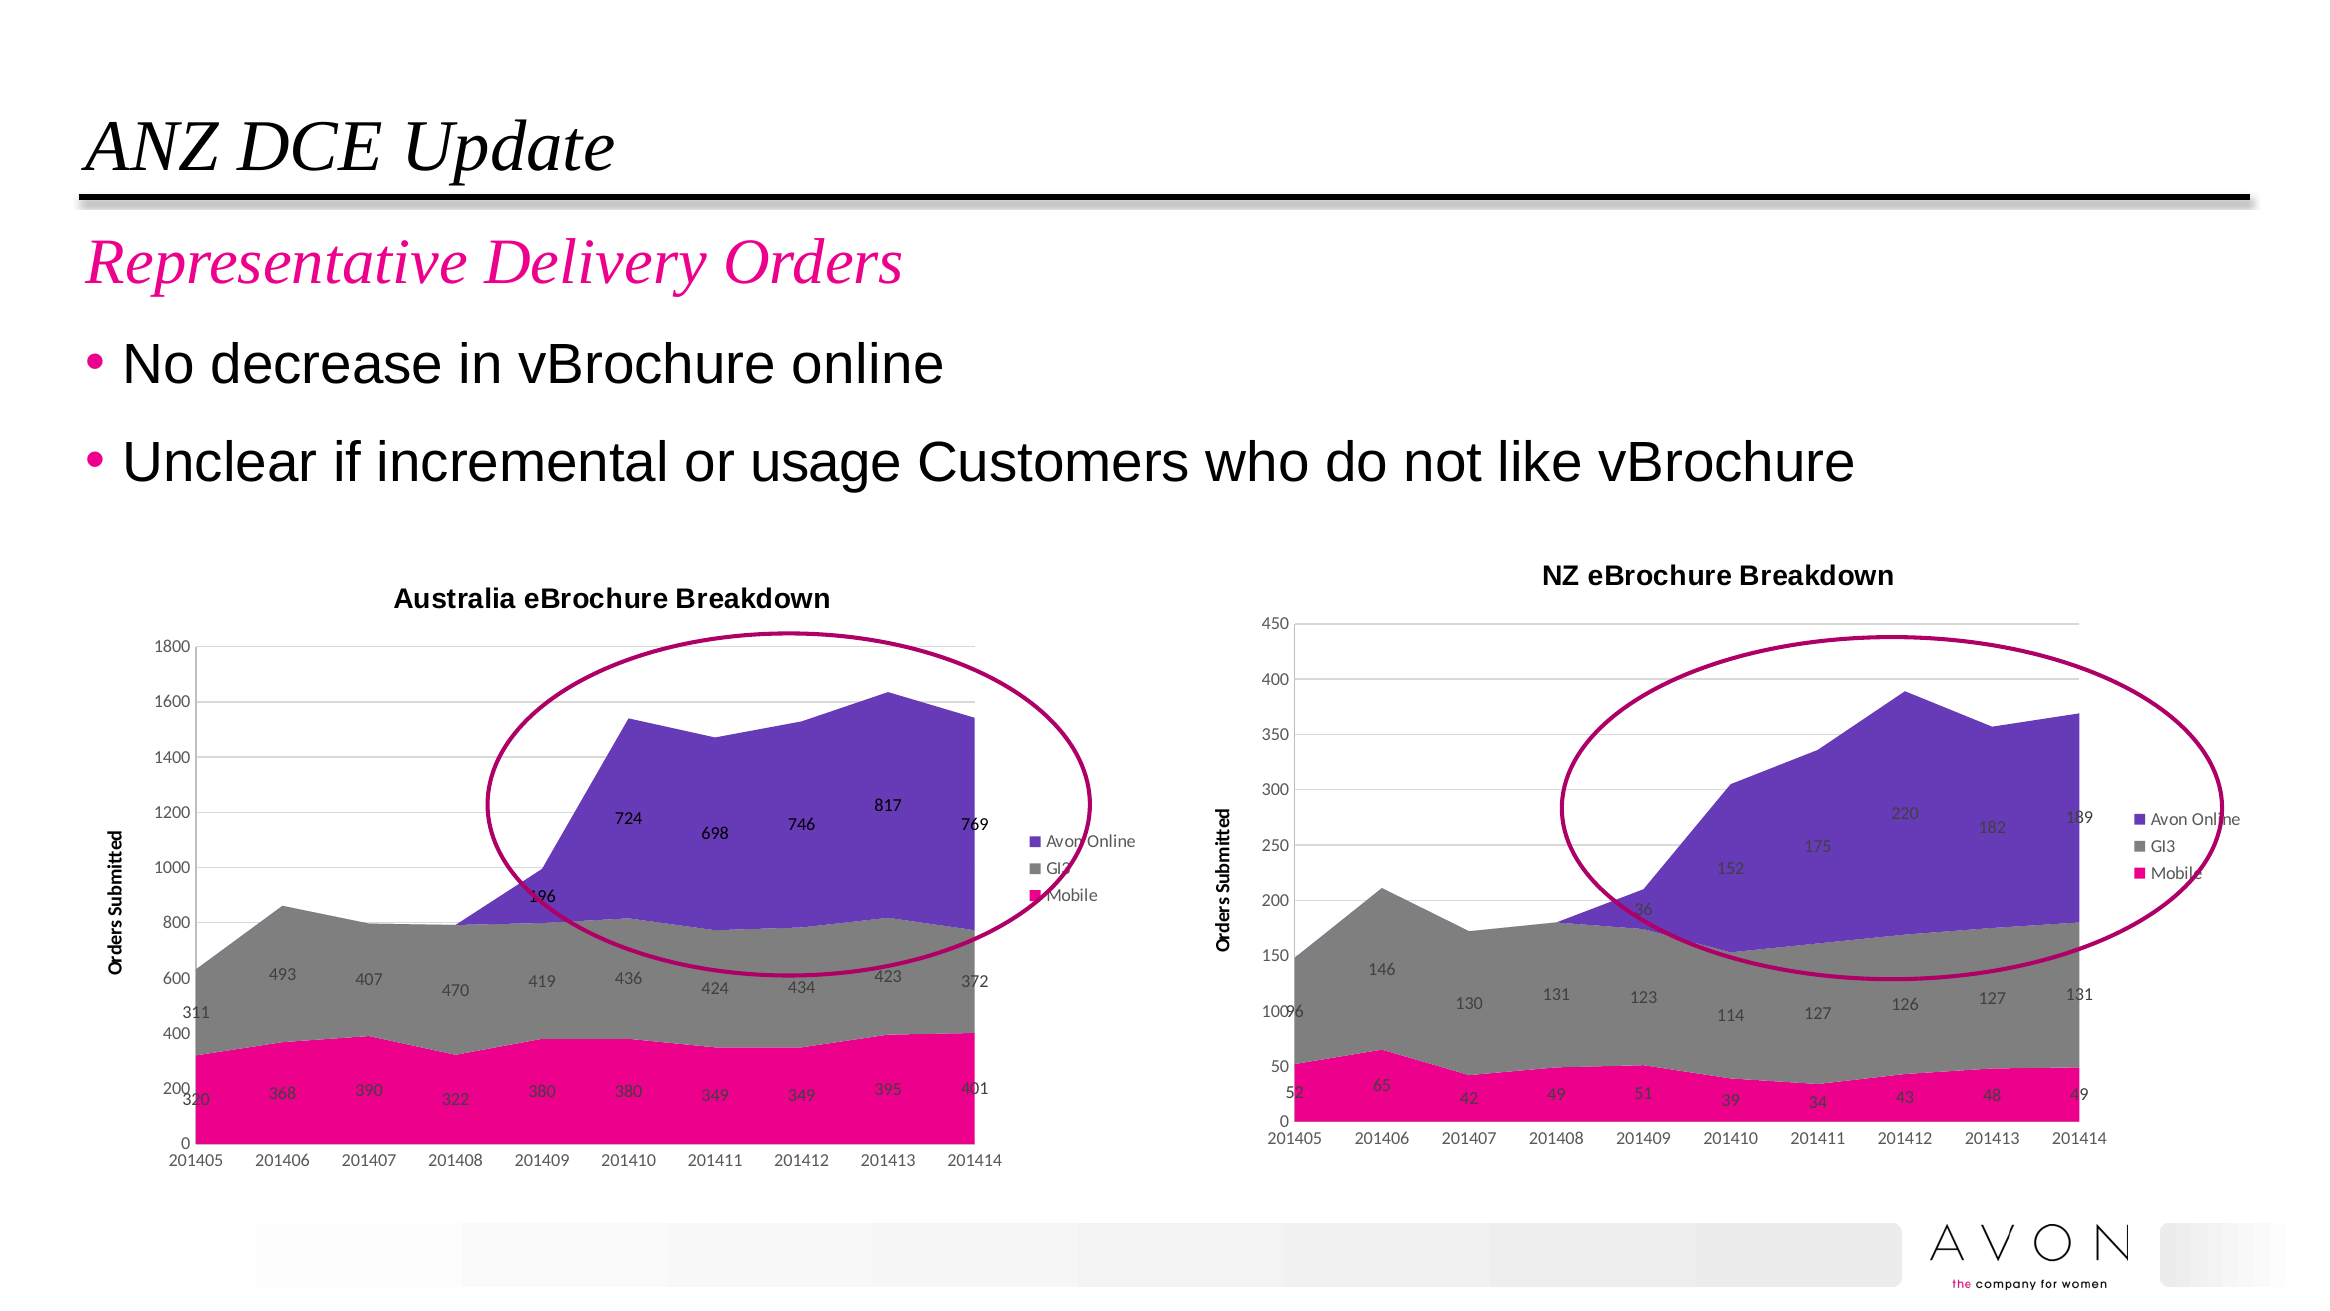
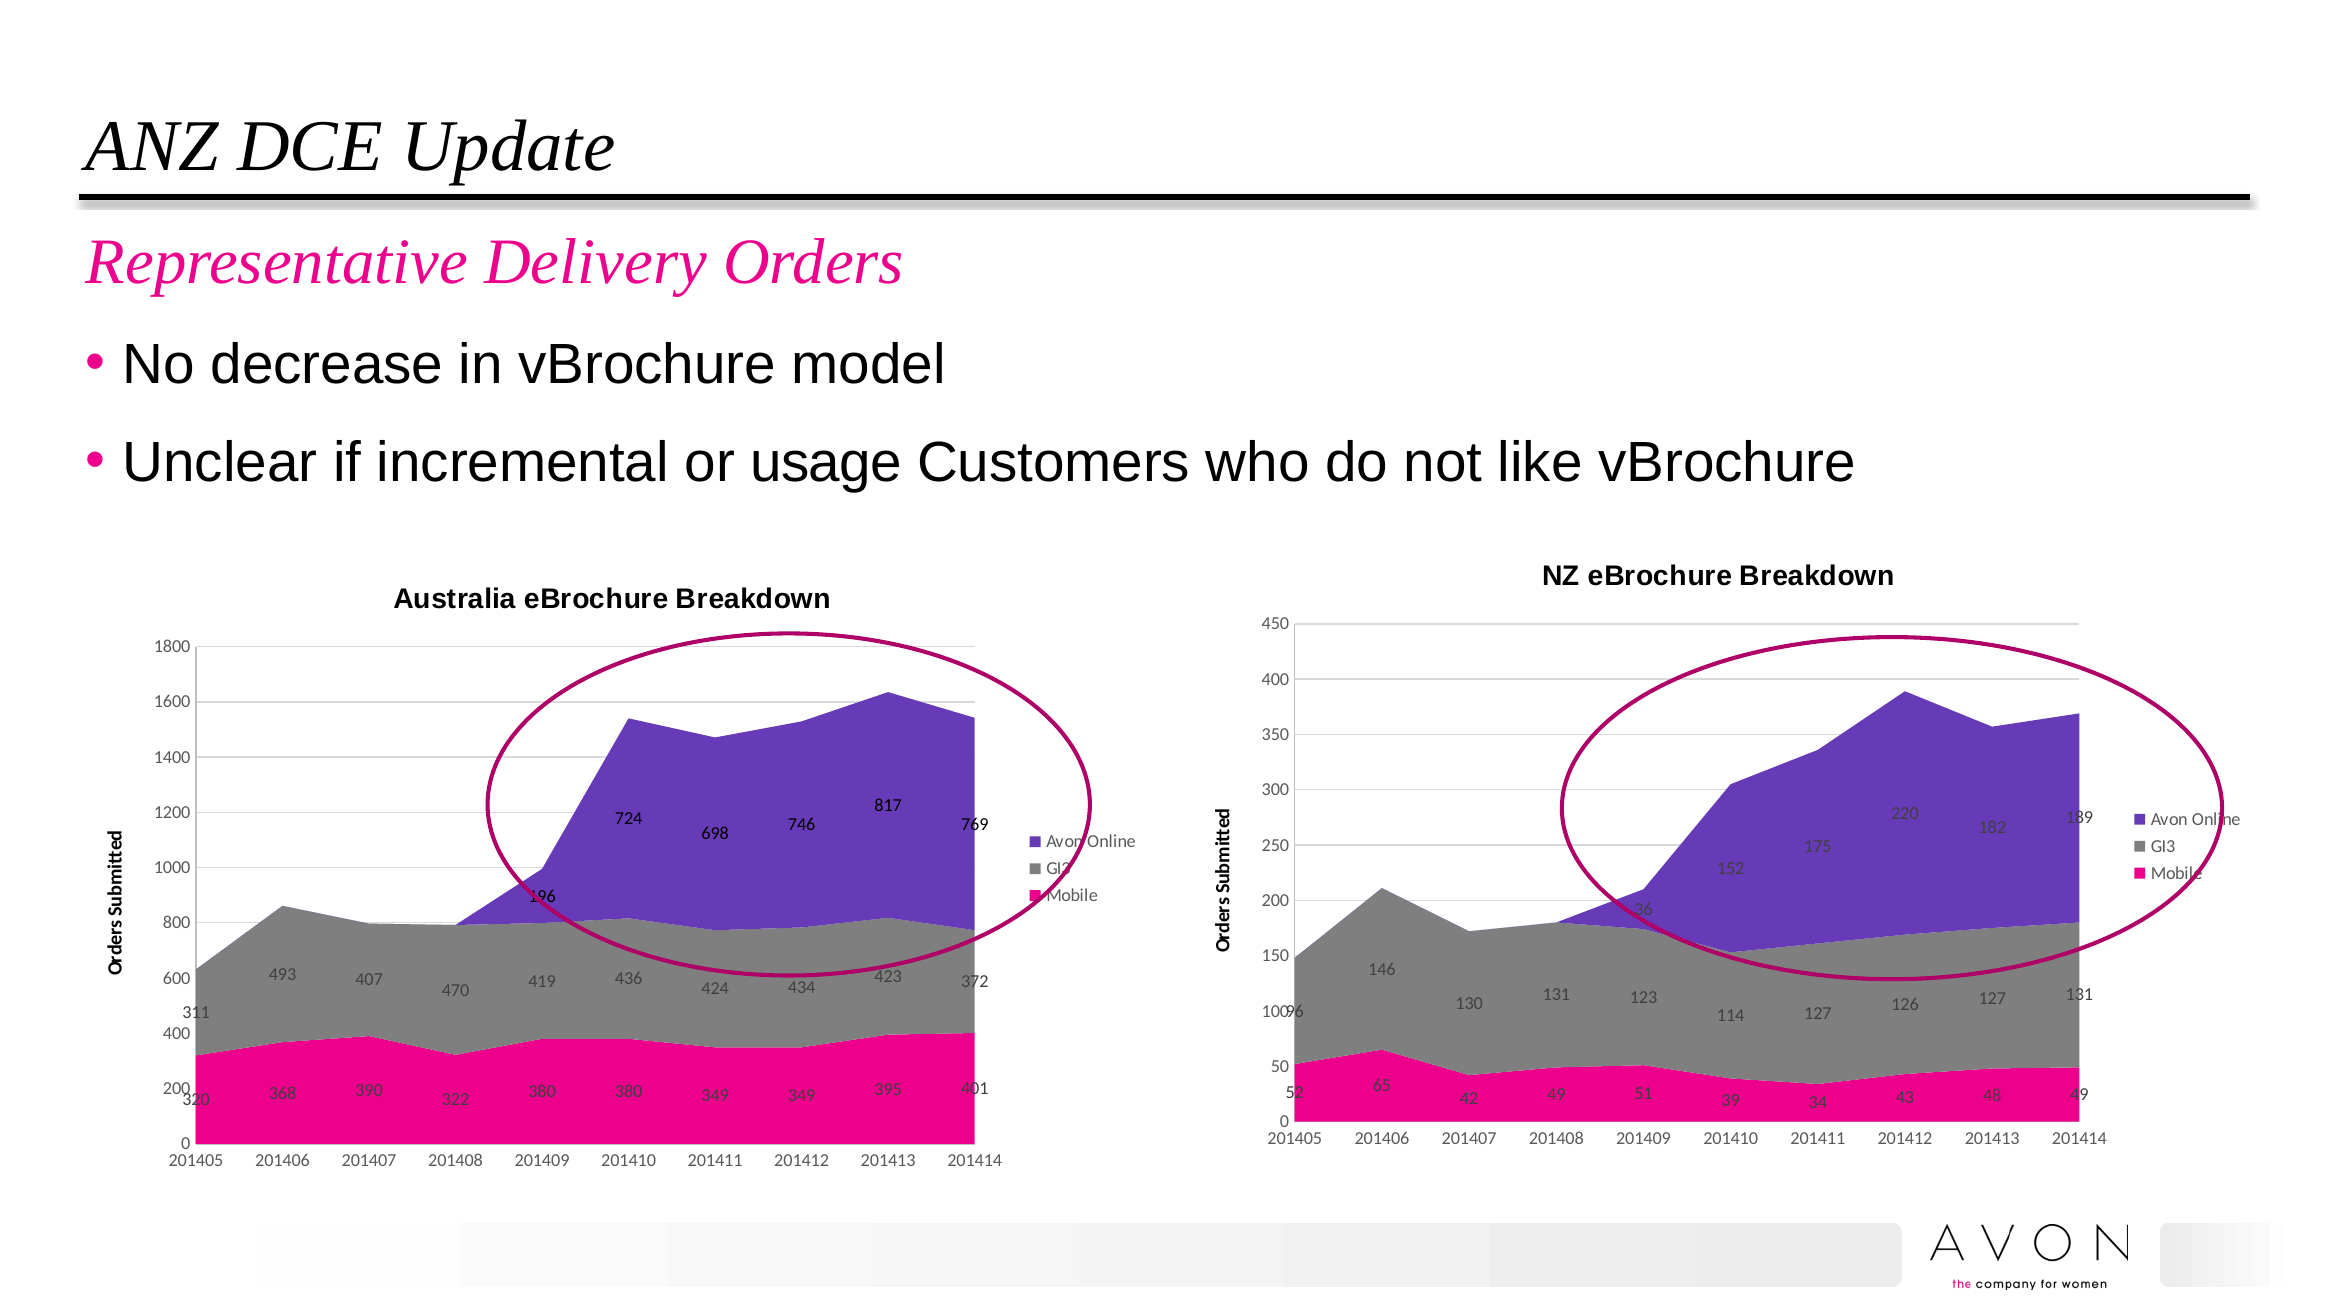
vBrochure online: online -> model (869, 365)
